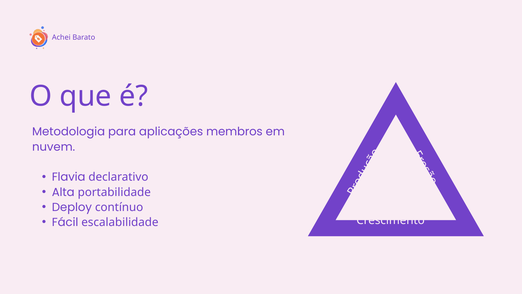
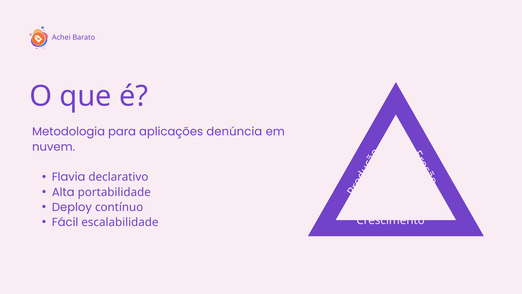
membros: membros -> denúncia (234, 132)
